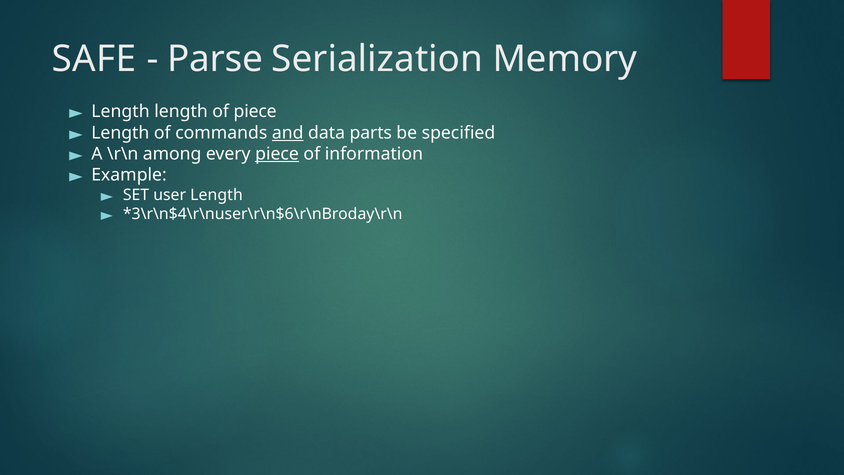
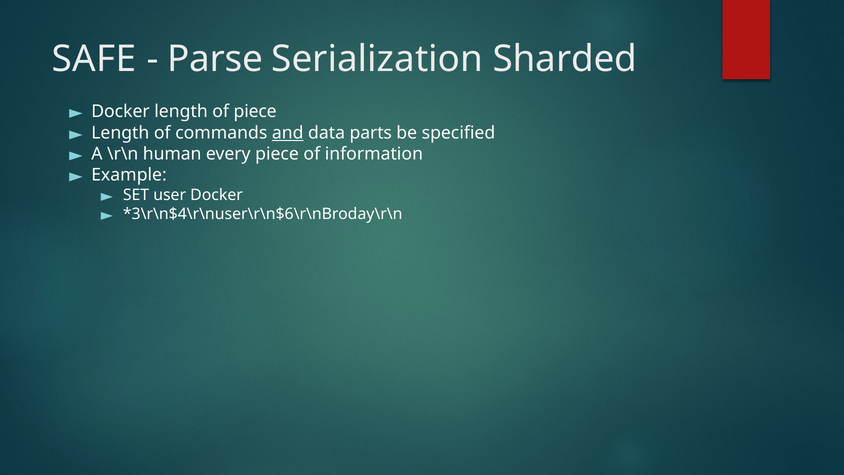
Memory: Memory -> Sharded (565, 59)
Length: Length -> Docker (121, 112)
among: among -> human (172, 154)
piece underline: present -> none (277, 154)
user Length: Length -> Docker (217, 195)
